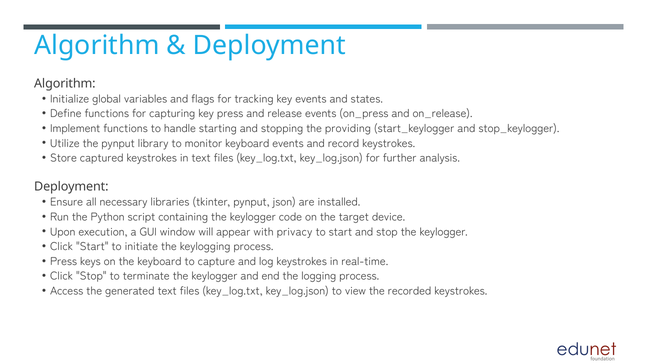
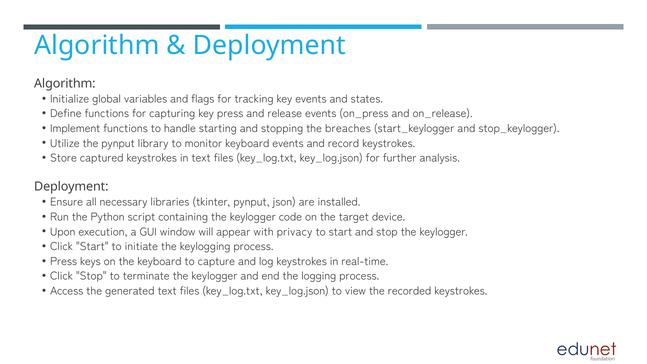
providing: providing -> breaches (348, 129)
